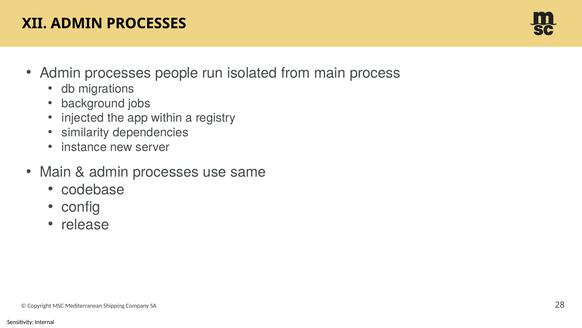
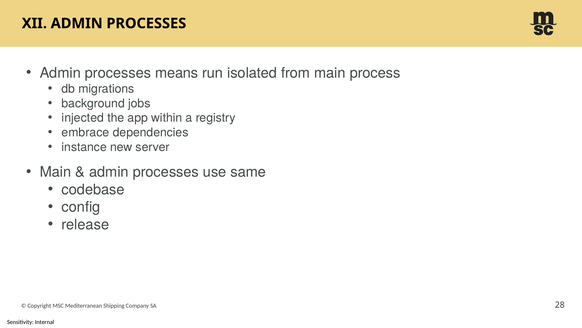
people: people -> means (177, 73)
similarity: similarity -> embrace (85, 132)
